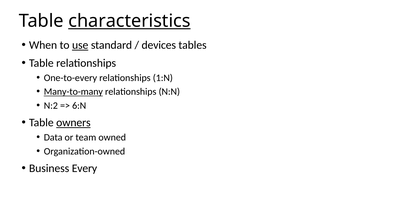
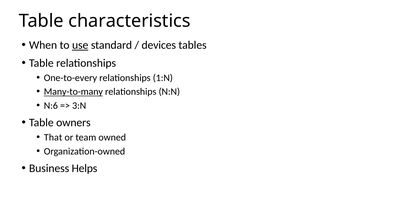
characteristics underline: present -> none (129, 21)
N:2: N:2 -> N:6 (51, 106)
6:N: 6:N -> 3:N (79, 106)
owners underline: present -> none (73, 123)
Data: Data -> That (53, 138)
Every: Every -> Helps (84, 168)
